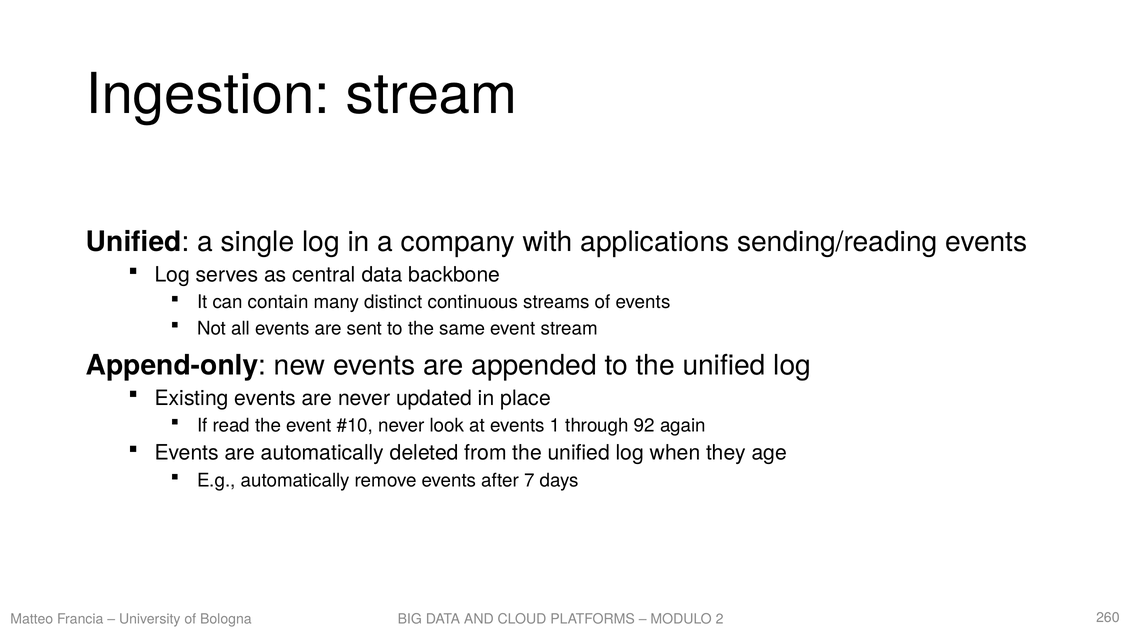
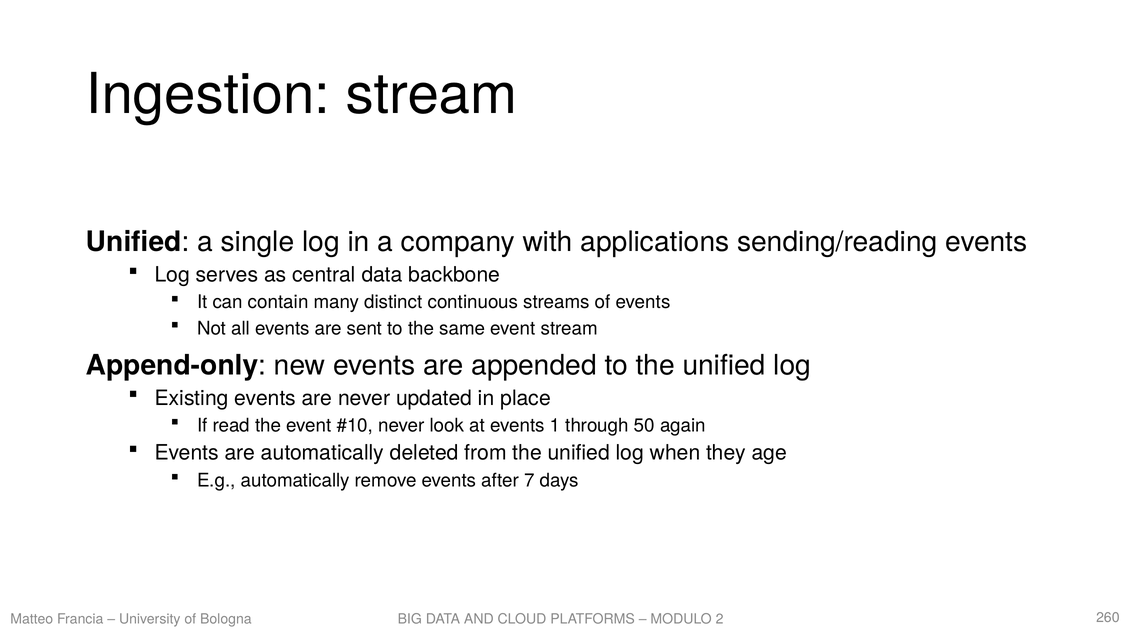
92: 92 -> 50 (644, 425)
